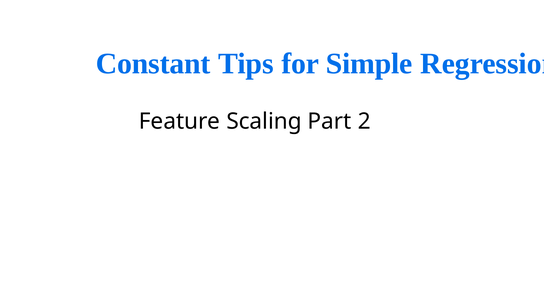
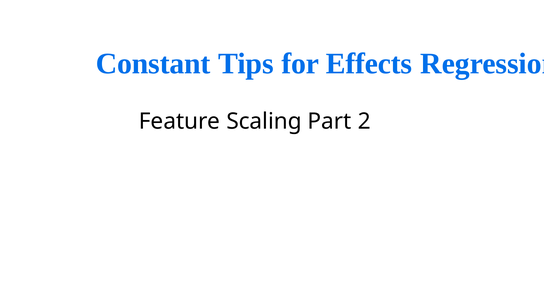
Simple: Simple -> Effects (369, 64)
